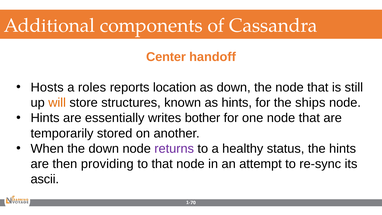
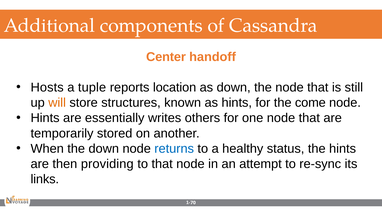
roles: roles -> tuple (92, 87)
ships: ships -> come (310, 103)
bother: bother -> others (202, 118)
returns colour: purple -> blue (174, 149)
ascii: ascii -> links (45, 179)
